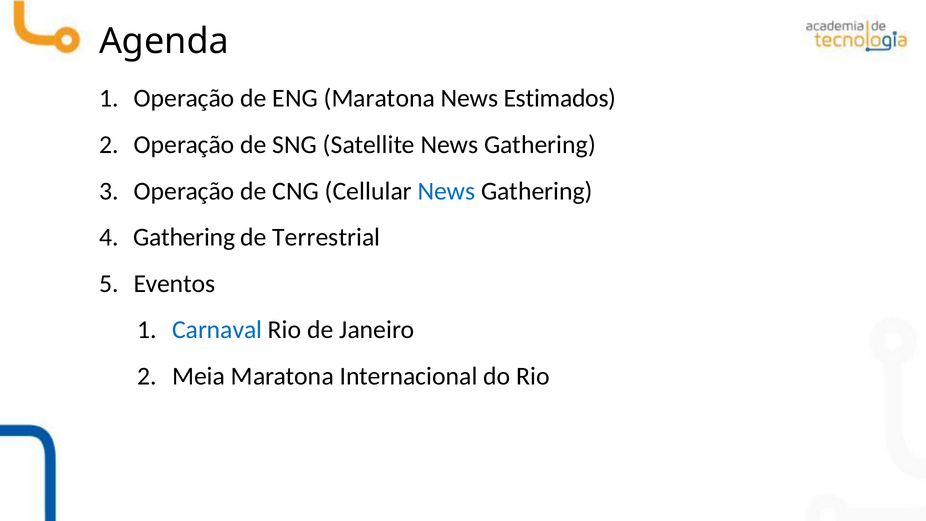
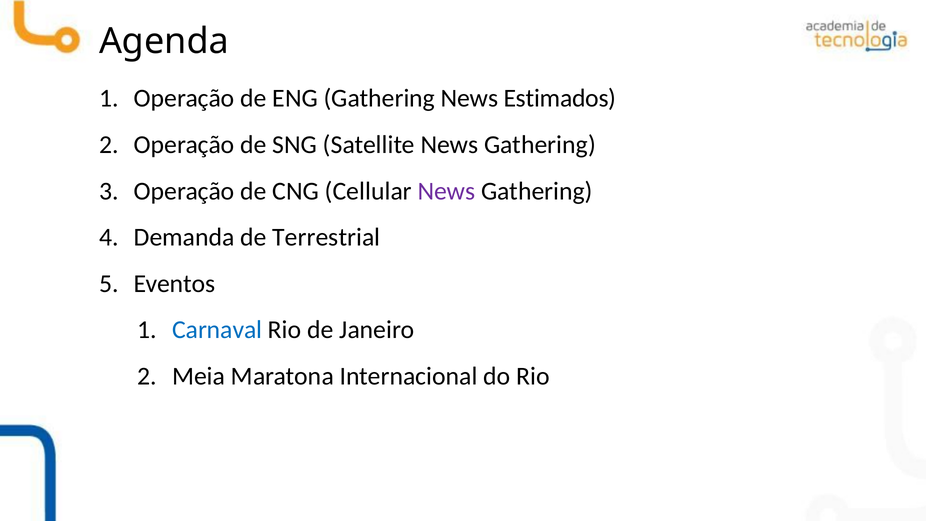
ENG Maratona: Maratona -> Gathering (379, 98)
News colour: blue -> purple (446, 191)
Gathering: Gathering -> Demanda (184, 237)
